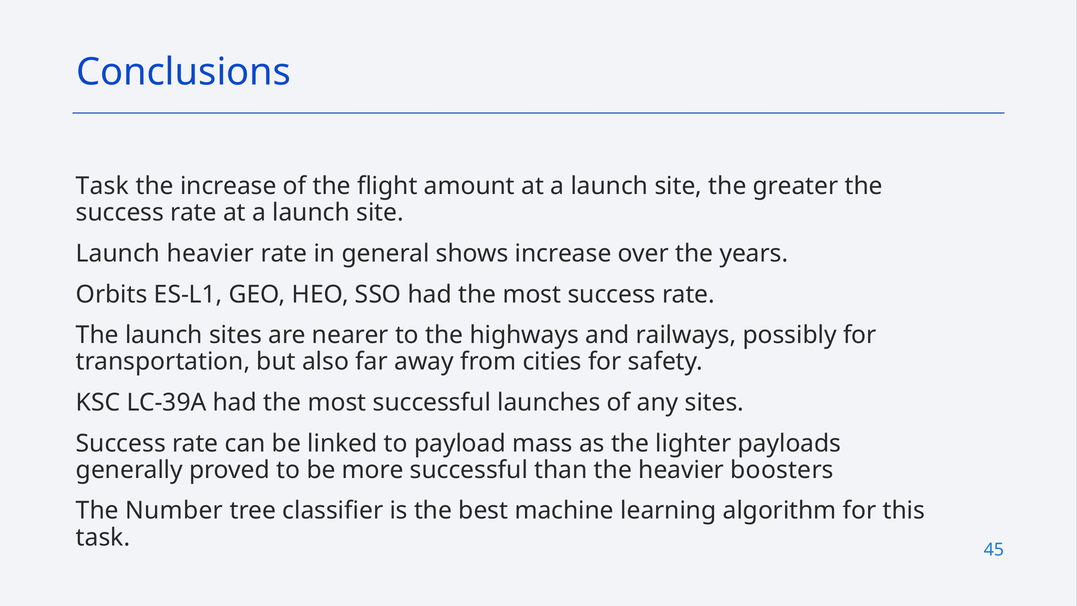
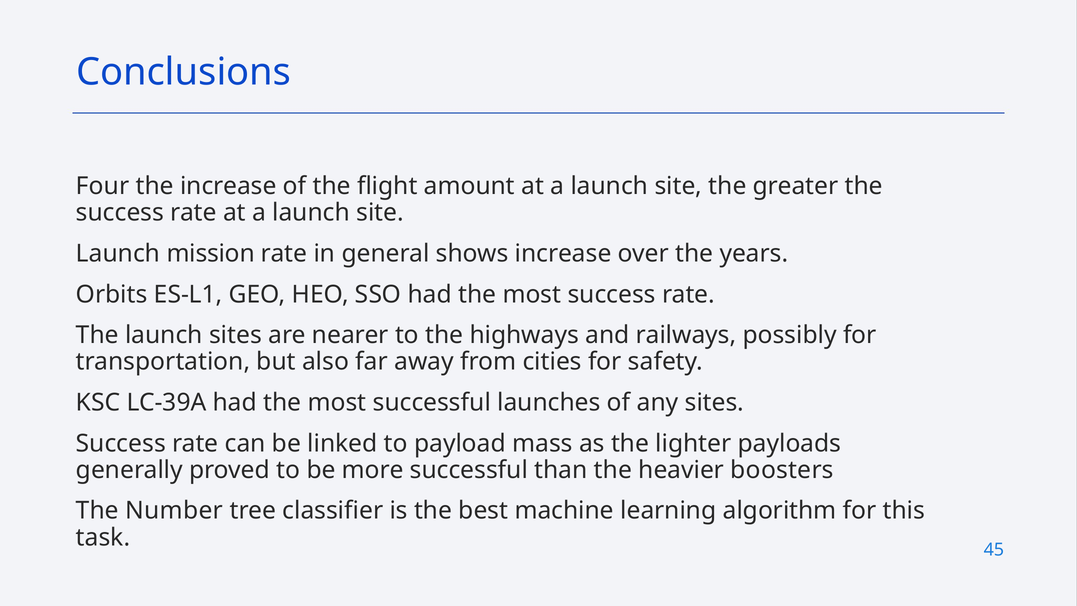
Task: Task -> Four (103, 186)
Launch heavier: heavier -> mission (211, 254)
